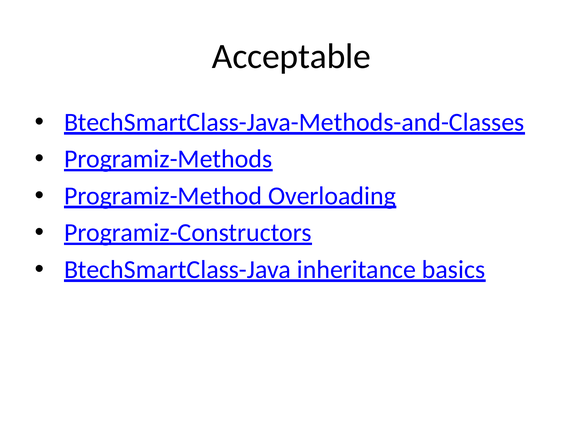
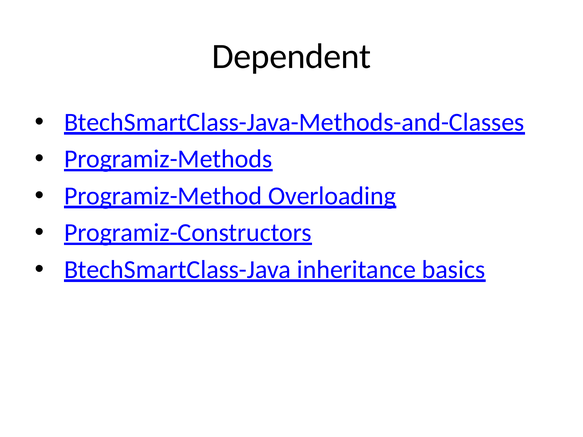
Acceptable: Acceptable -> Dependent (292, 56)
